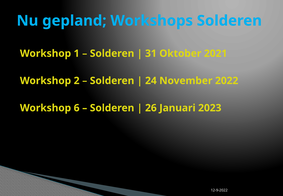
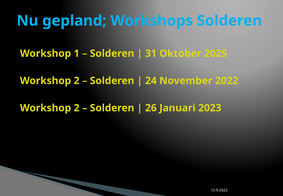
2021: 2021 -> 2025 (216, 53)
6: 6 -> 2 (77, 108)
